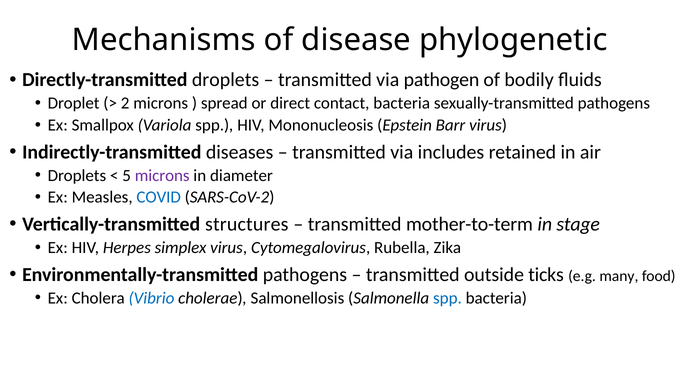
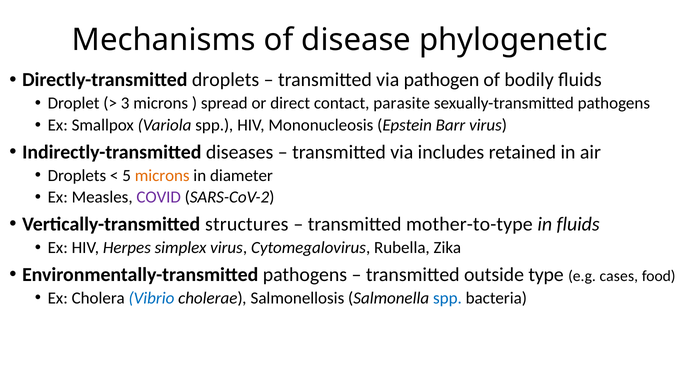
2: 2 -> 3 (125, 103)
contact bacteria: bacteria -> parasite (402, 103)
microns colour: purple -> orange (162, 176)
COVID colour: blue -> purple (159, 198)
mother-to-term: mother-to-term -> mother-to-type (469, 224)
in stage: stage -> fluids (578, 224)
outside ticks: ticks -> type (546, 275)
many: many -> cases (619, 276)
